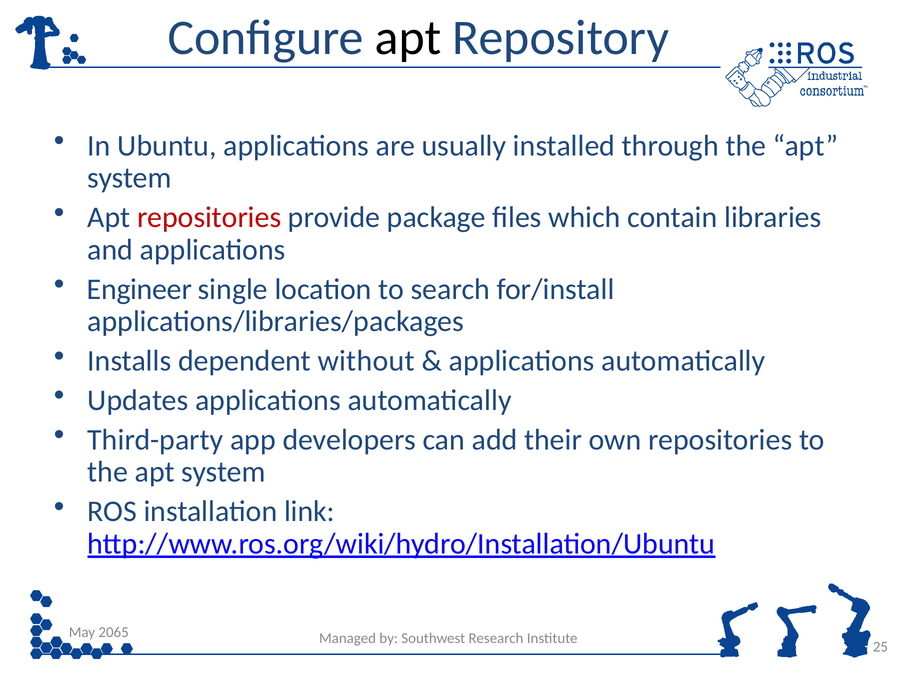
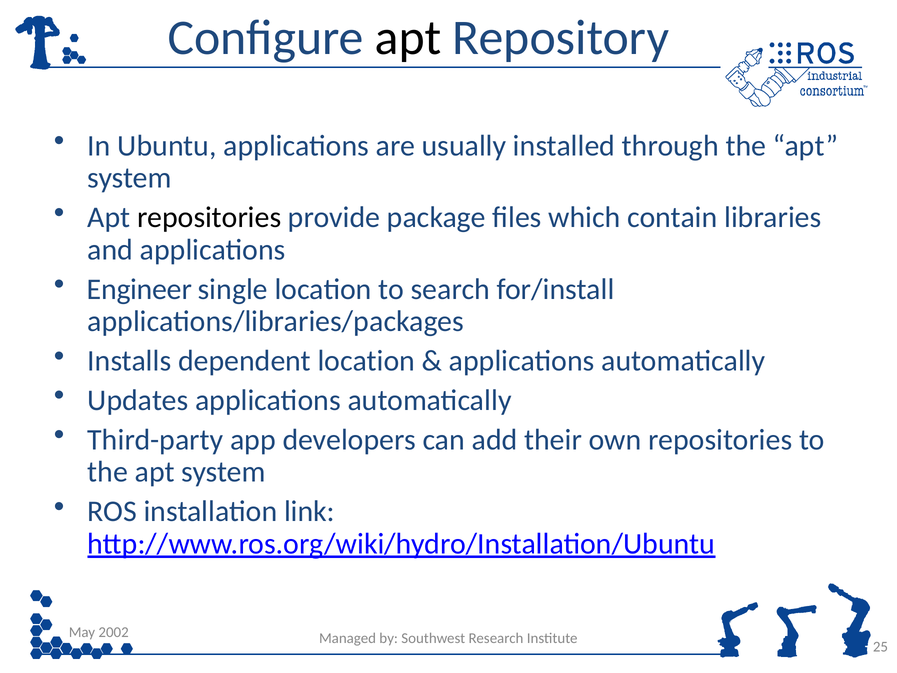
repositories colour: red -> black (209, 217)
dependent without: without -> location (366, 361)
2065: 2065 -> 2002 (114, 632)
